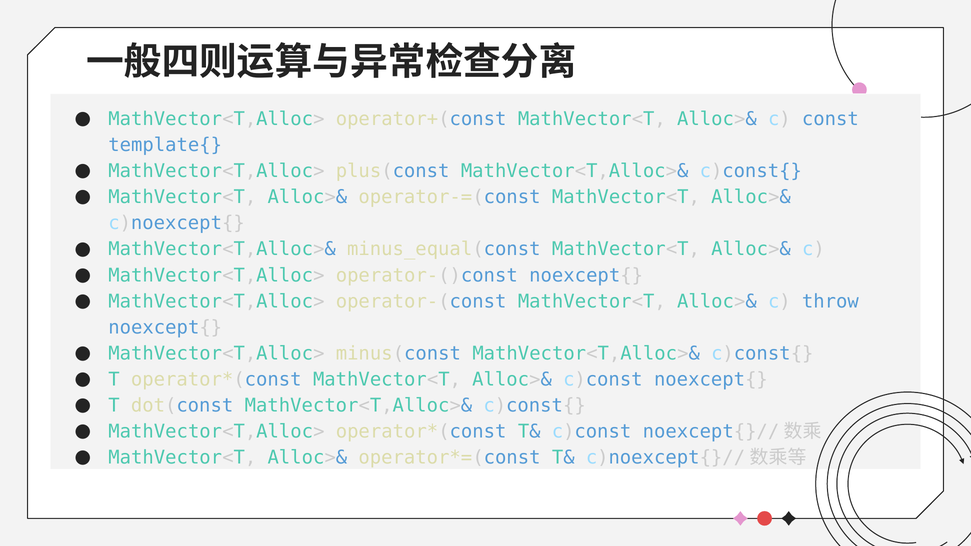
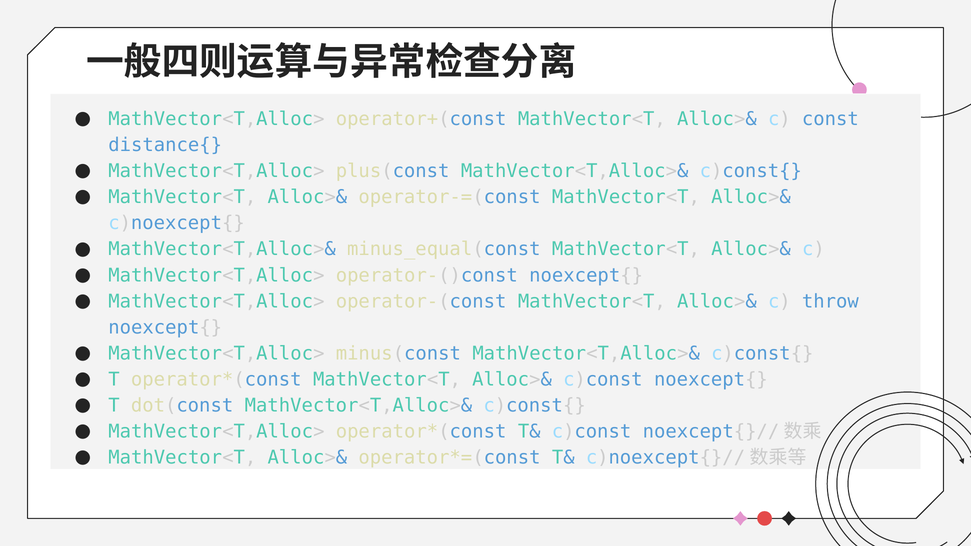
template{: template{ -> distance{ (165, 145)
